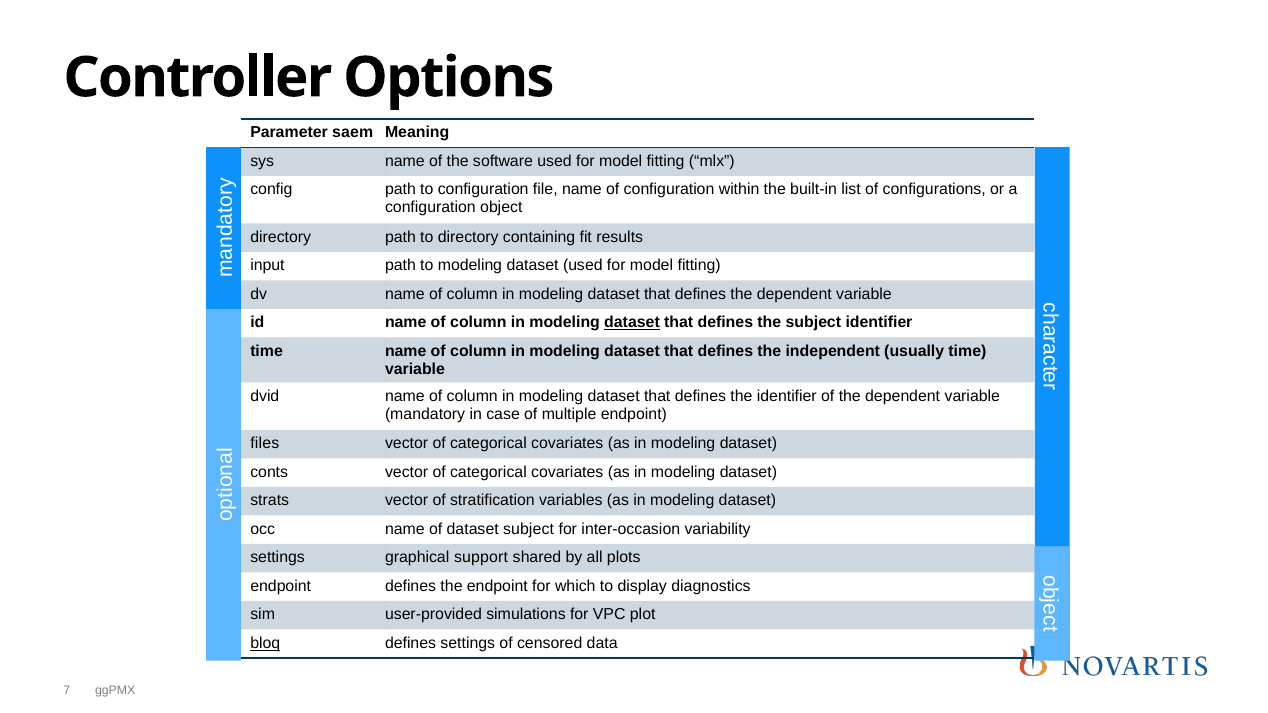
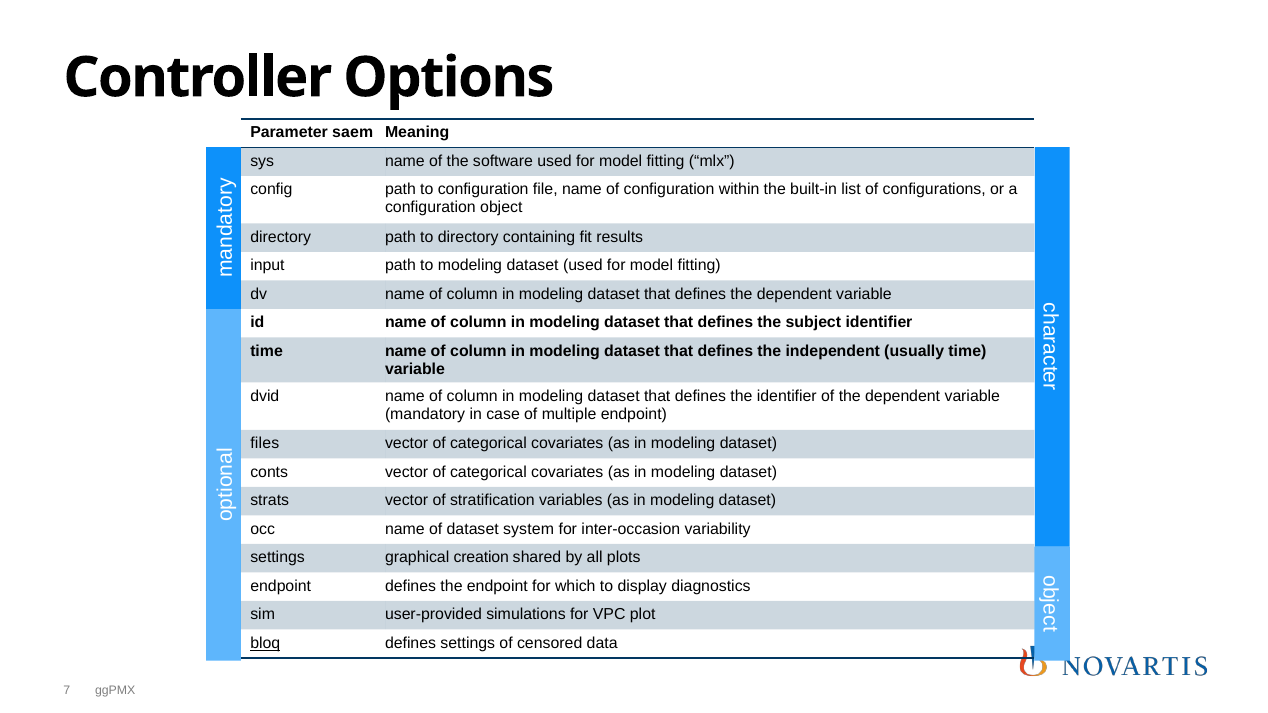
dataset underline: present -> none (632, 323)
dataset subject: subject -> system (529, 529)
support: support -> creation (481, 558)
